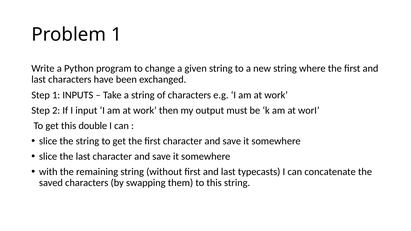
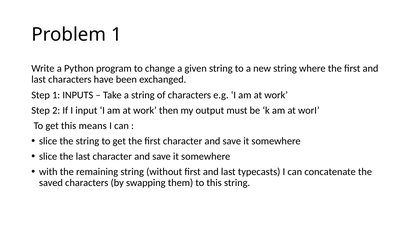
double: double -> means (93, 126)
